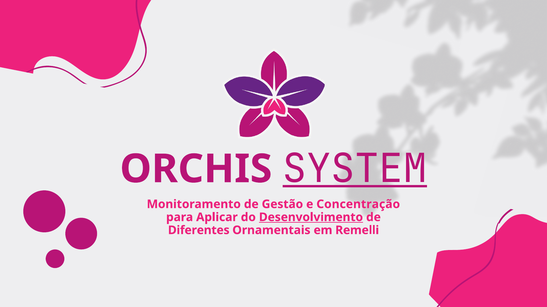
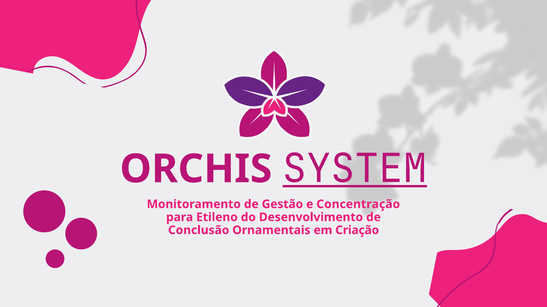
Aplicar: Aplicar -> Etileno (217, 218)
Desenvolvimento underline: present -> none (311, 218)
Diferentes: Diferentes -> Conclusão (199, 231)
Remelli: Remelli -> Criação (357, 231)
